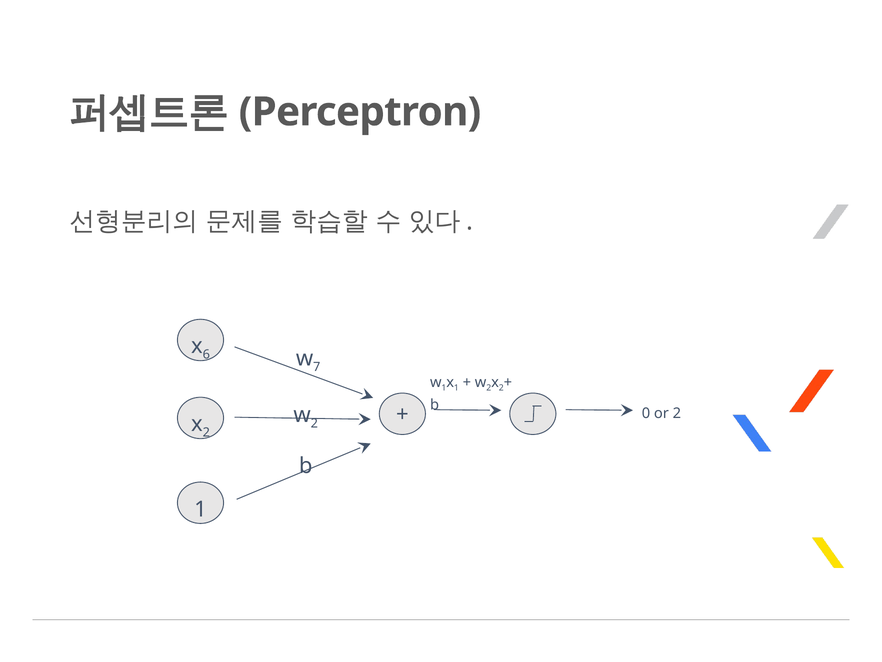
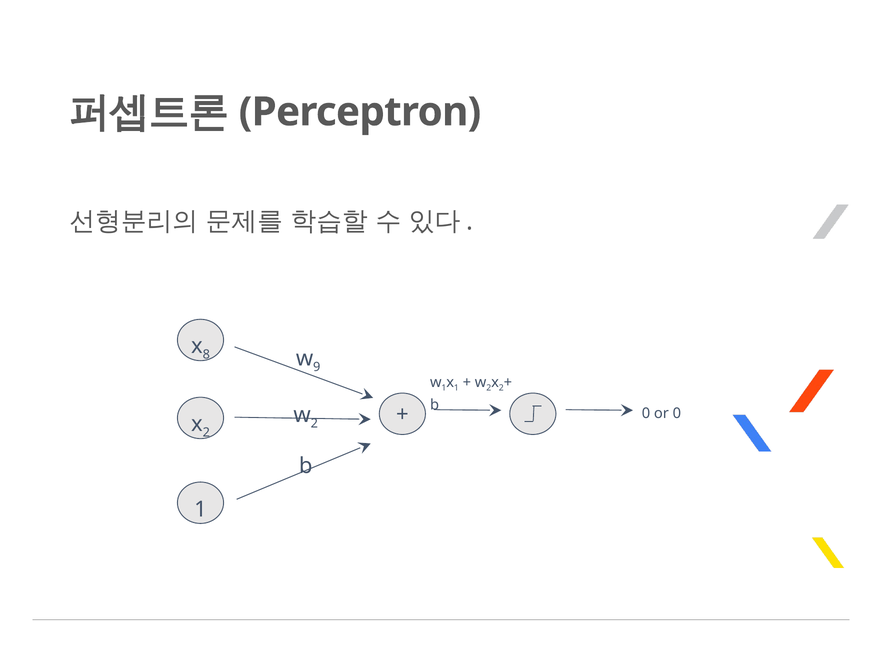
6: 6 -> 8 (206, 354)
7: 7 -> 9 (317, 367)
or 2: 2 -> 0 (677, 413)
